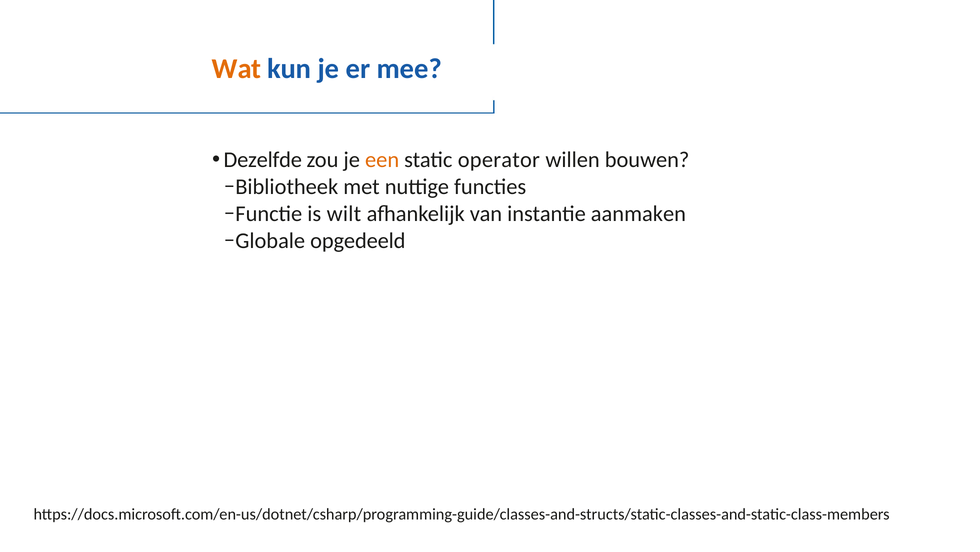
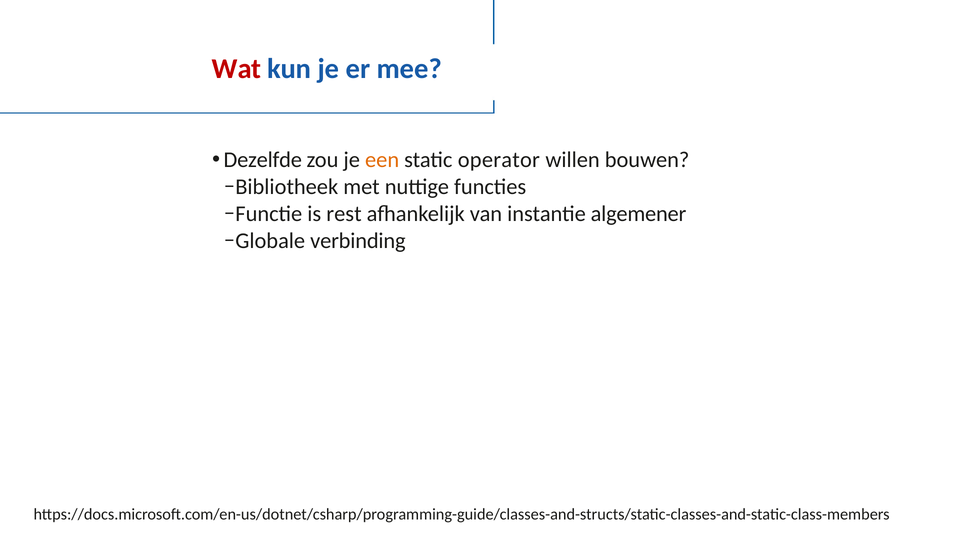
Wat colour: orange -> red (237, 69)
wilt: wilt -> rest (344, 214)
aanmaken: aanmaken -> algemener (639, 214)
opgedeeld: opgedeeld -> verbinding (358, 241)
